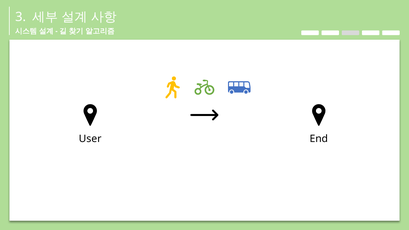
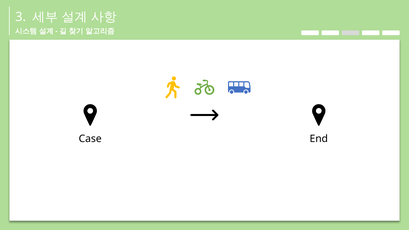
User: User -> Case (90, 139)
